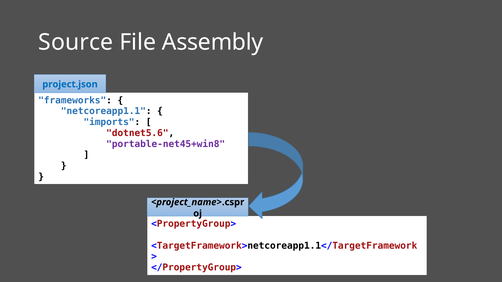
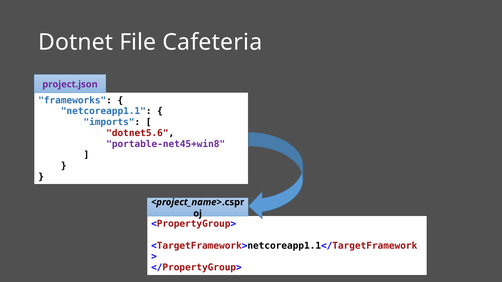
Source: Source -> Dotnet (76, 42)
Assembly: Assembly -> Cafeteria (212, 42)
project.json colour: blue -> purple (70, 84)
